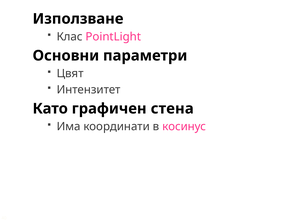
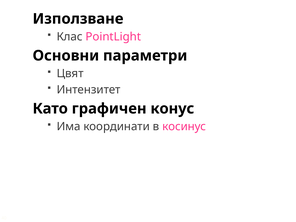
стена: стена -> конус (172, 109)
